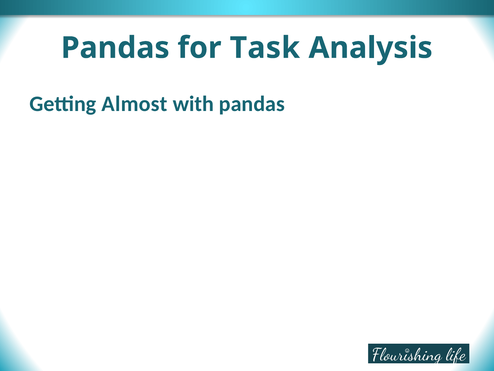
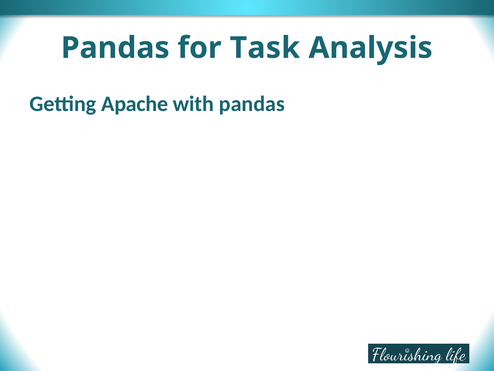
Almost: Almost -> Apache (135, 104)
